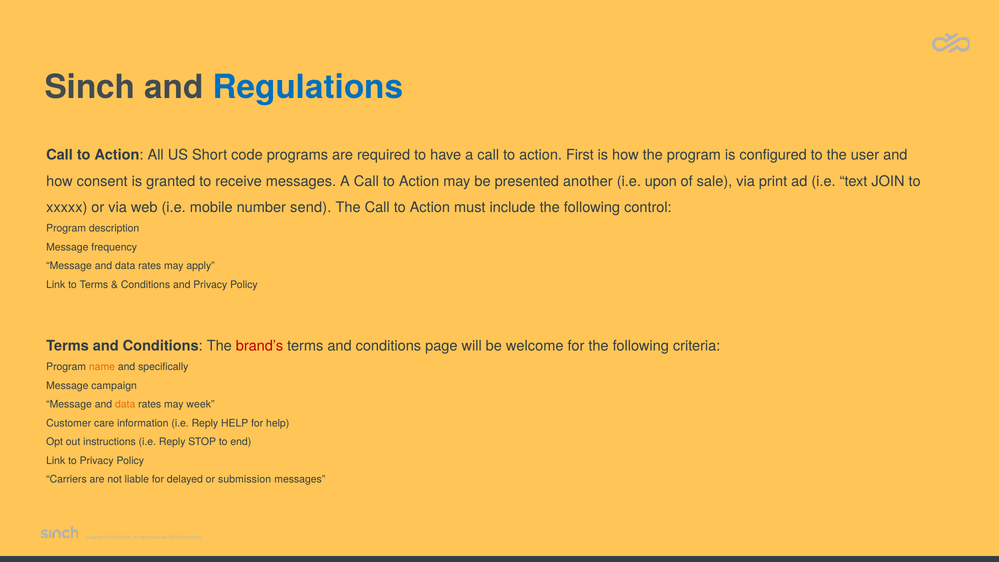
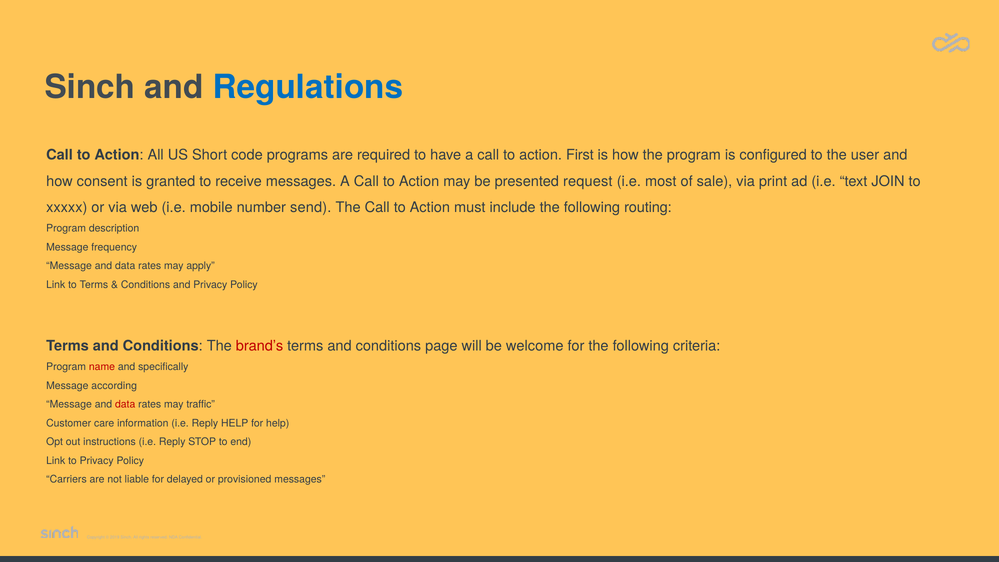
another: another -> request (588, 181)
upon: upon -> most (661, 181)
control: control -> routing (648, 207)
name colour: orange -> red (102, 367)
campaign: campaign -> according (114, 386)
data colour: orange -> red (125, 404)
week: week -> traffic (201, 404)
submission: submission -> provisioned (245, 479)
